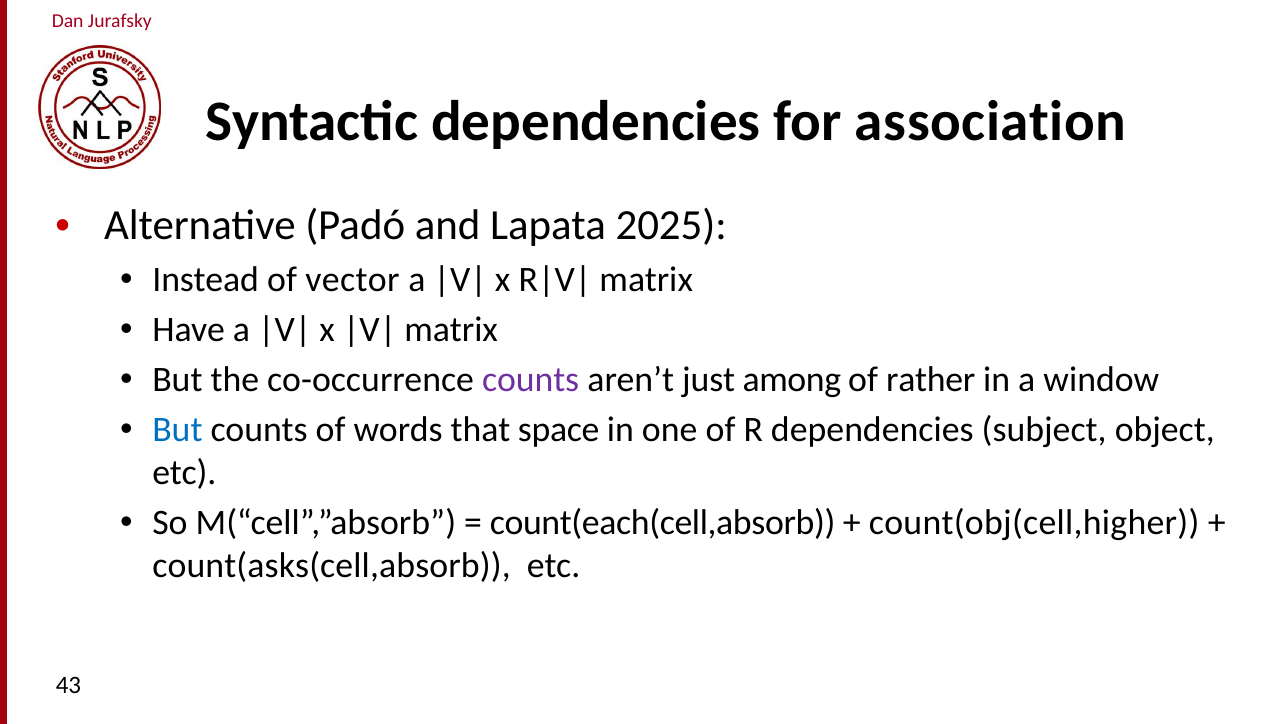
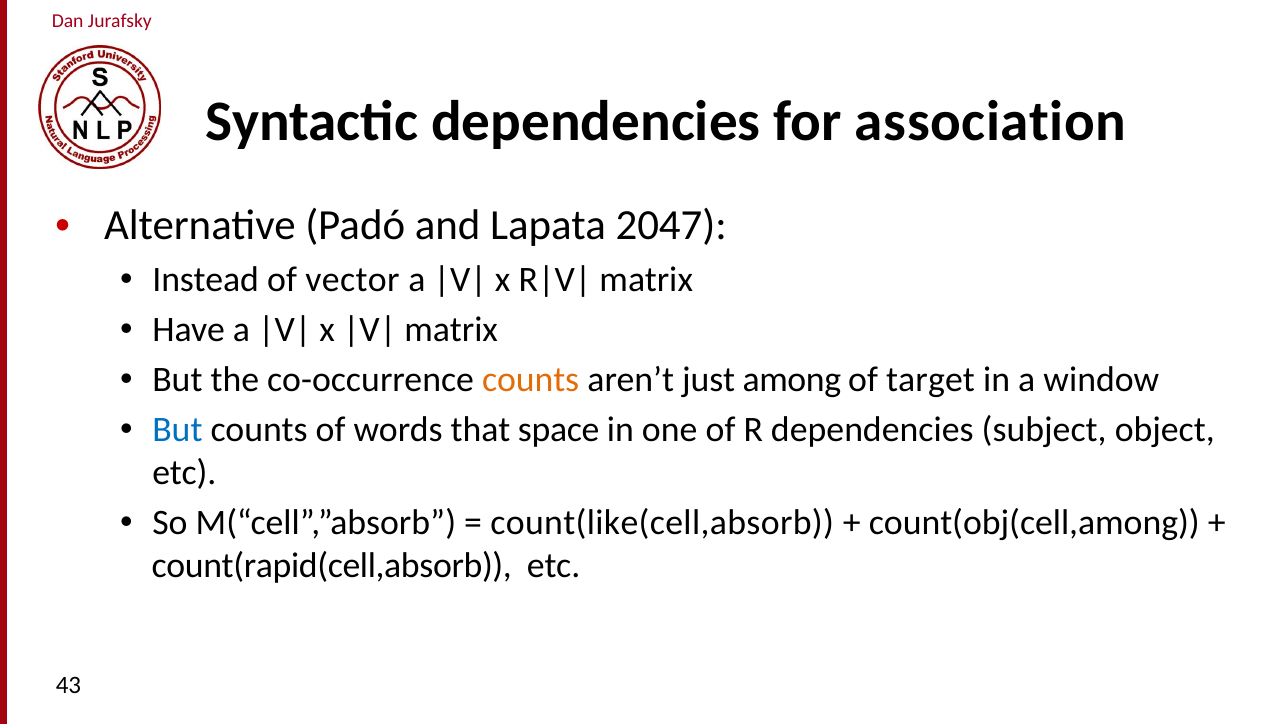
2025: 2025 -> 2047 (671, 226)
counts colour: purple -> orange (531, 380)
rather: rather -> target (931, 380)
count(each(cell,absorb: count(each(cell,absorb -> count(like(cell,absorb (662, 523)
count(obj(cell,higher: count(obj(cell,higher -> count(obj(cell,among (1034, 523)
count(asks(cell,absorb: count(asks(cell,absorb -> count(rapid(cell,absorb (332, 565)
